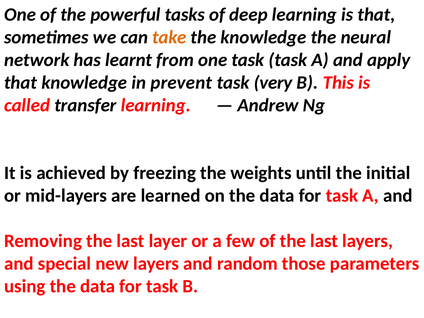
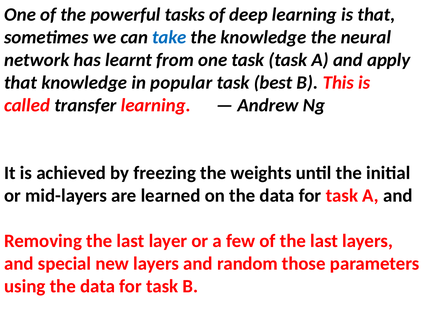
take colour: orange -> blue (169, 37)
prevent: prevent -> popular (181, 83)
very: very -> best (273, 83)
